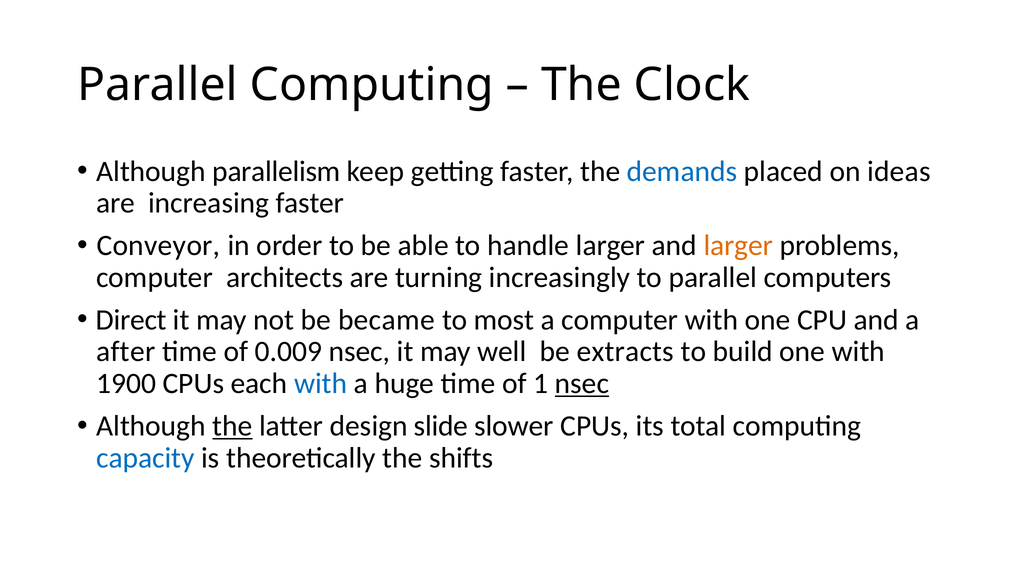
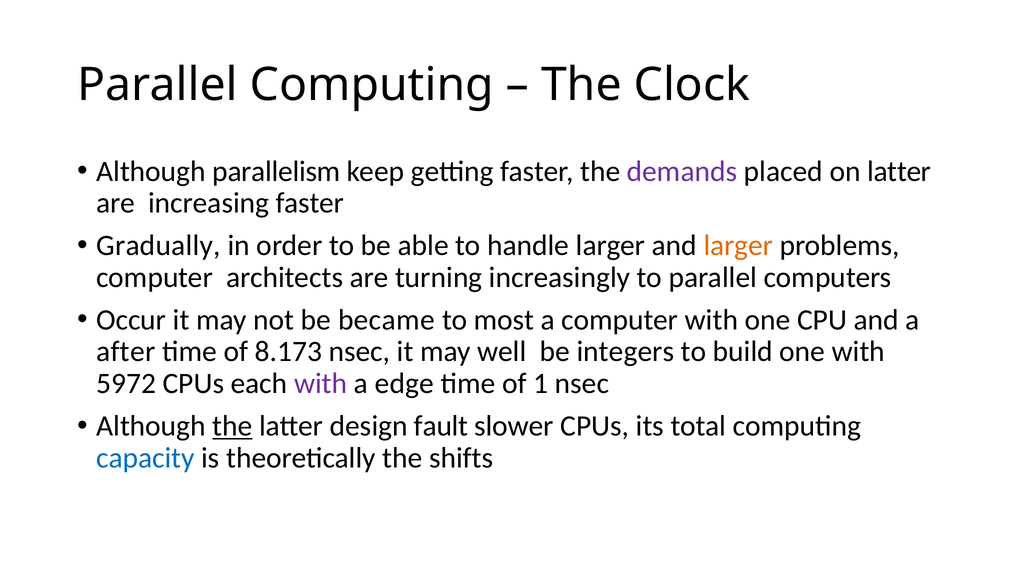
demands colour: blue -> purple (682, 171)
on ideas: ideas -> latter (899, 171)
Conveyor: Conveyor -> Gradually (158, 245)
Direct: Direct -> Occur (131, 320)
0.009: 0.009 -> 8.173 (288, 352)
extracts: extracts -> integers (625, 352)
1900: 1900 -> 5972 (126, 383)
with colour: blue -> purple (321, 383)
huge: huge -> edge (404, 383)
nsec underline: present -> none (582, 383)
slide: slide -> fault (441, 426)
